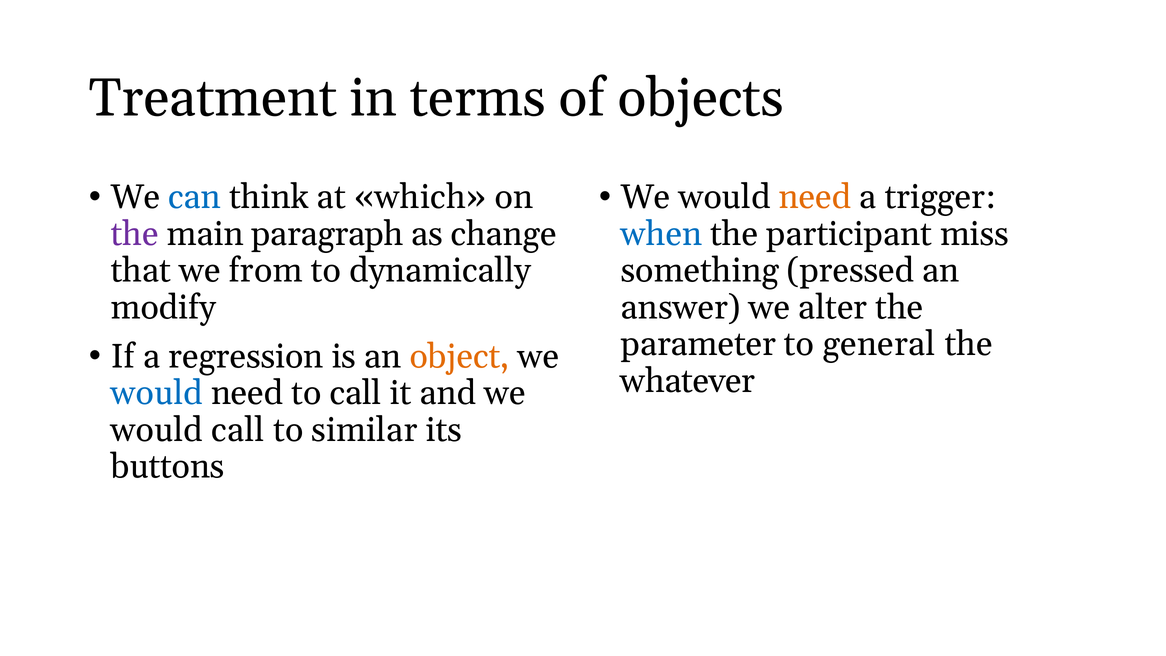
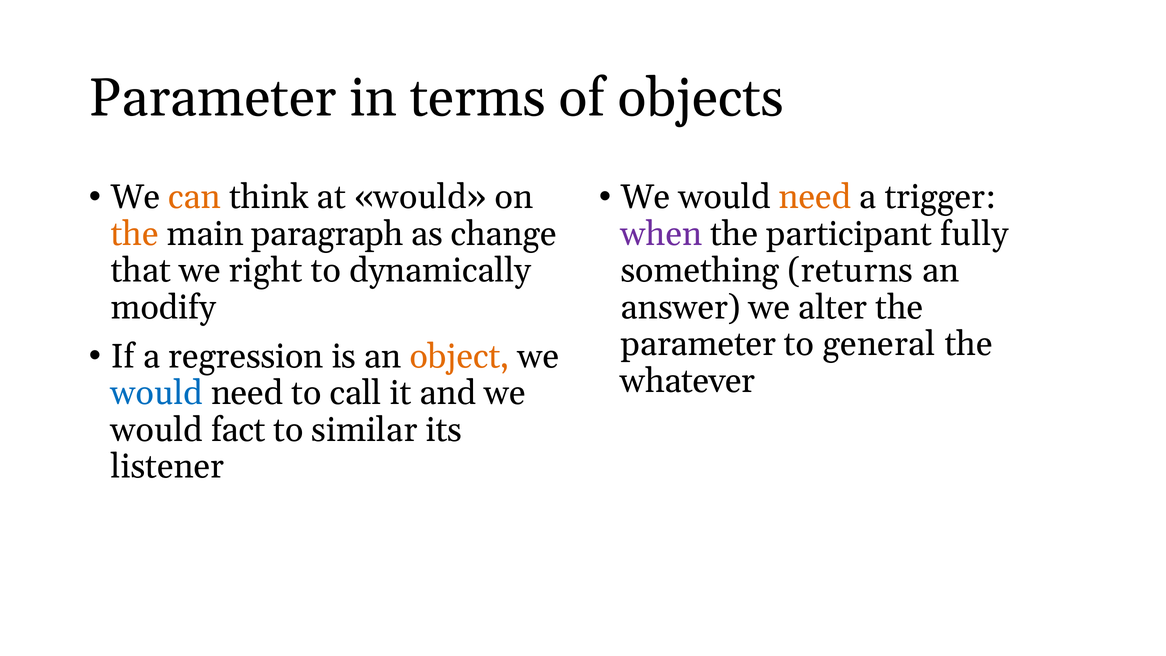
Treatment: Treatment -> Parameter (213, 98)
can colour: blue -> orange (195, 197)
at which: which -> would (420, 197)
the colour: purple -> orange (135, 234)
when colour: blue -> purple (662, 234)
miss: miss -> fully (974, 234)
from: from -> right (266, 271)
pressed: pressed -> returns (850, 271)
would call: call -> fact (238, 430)
buttons: buttons -> listener (167, 466)
